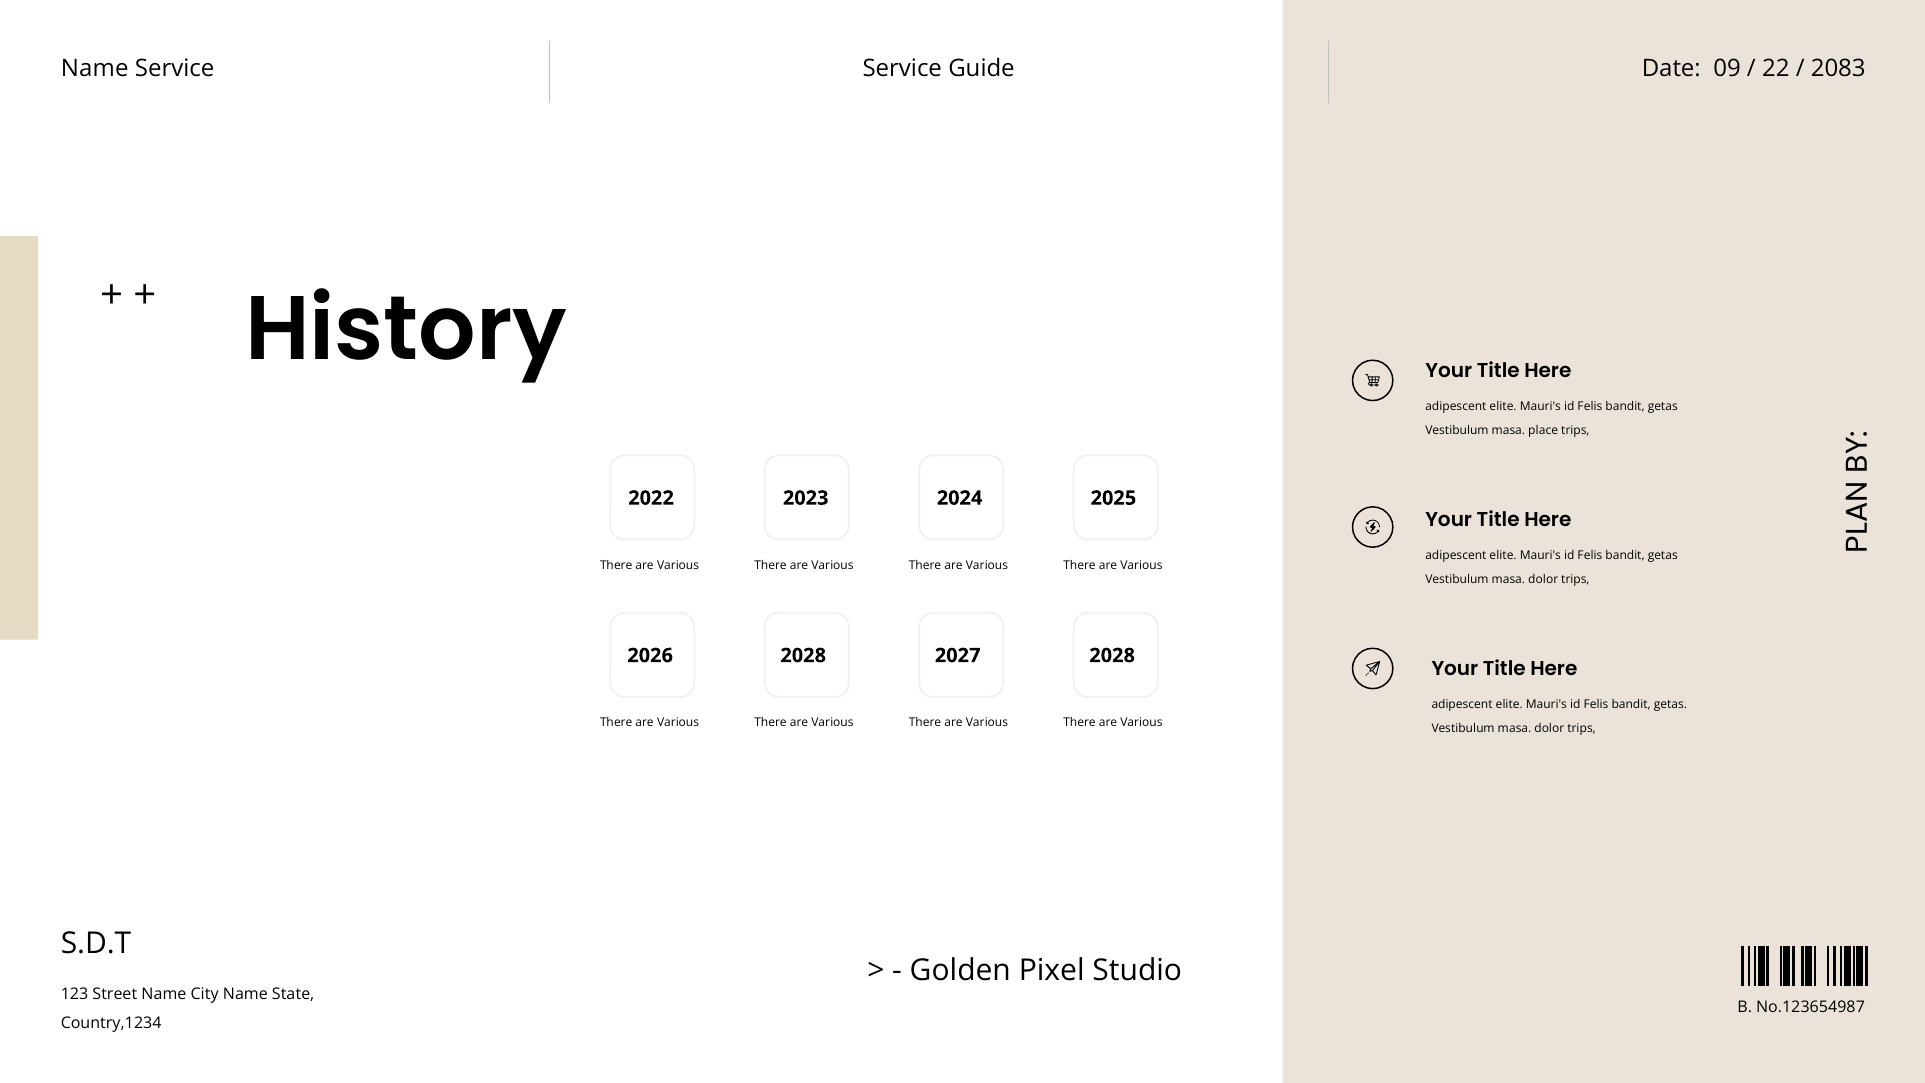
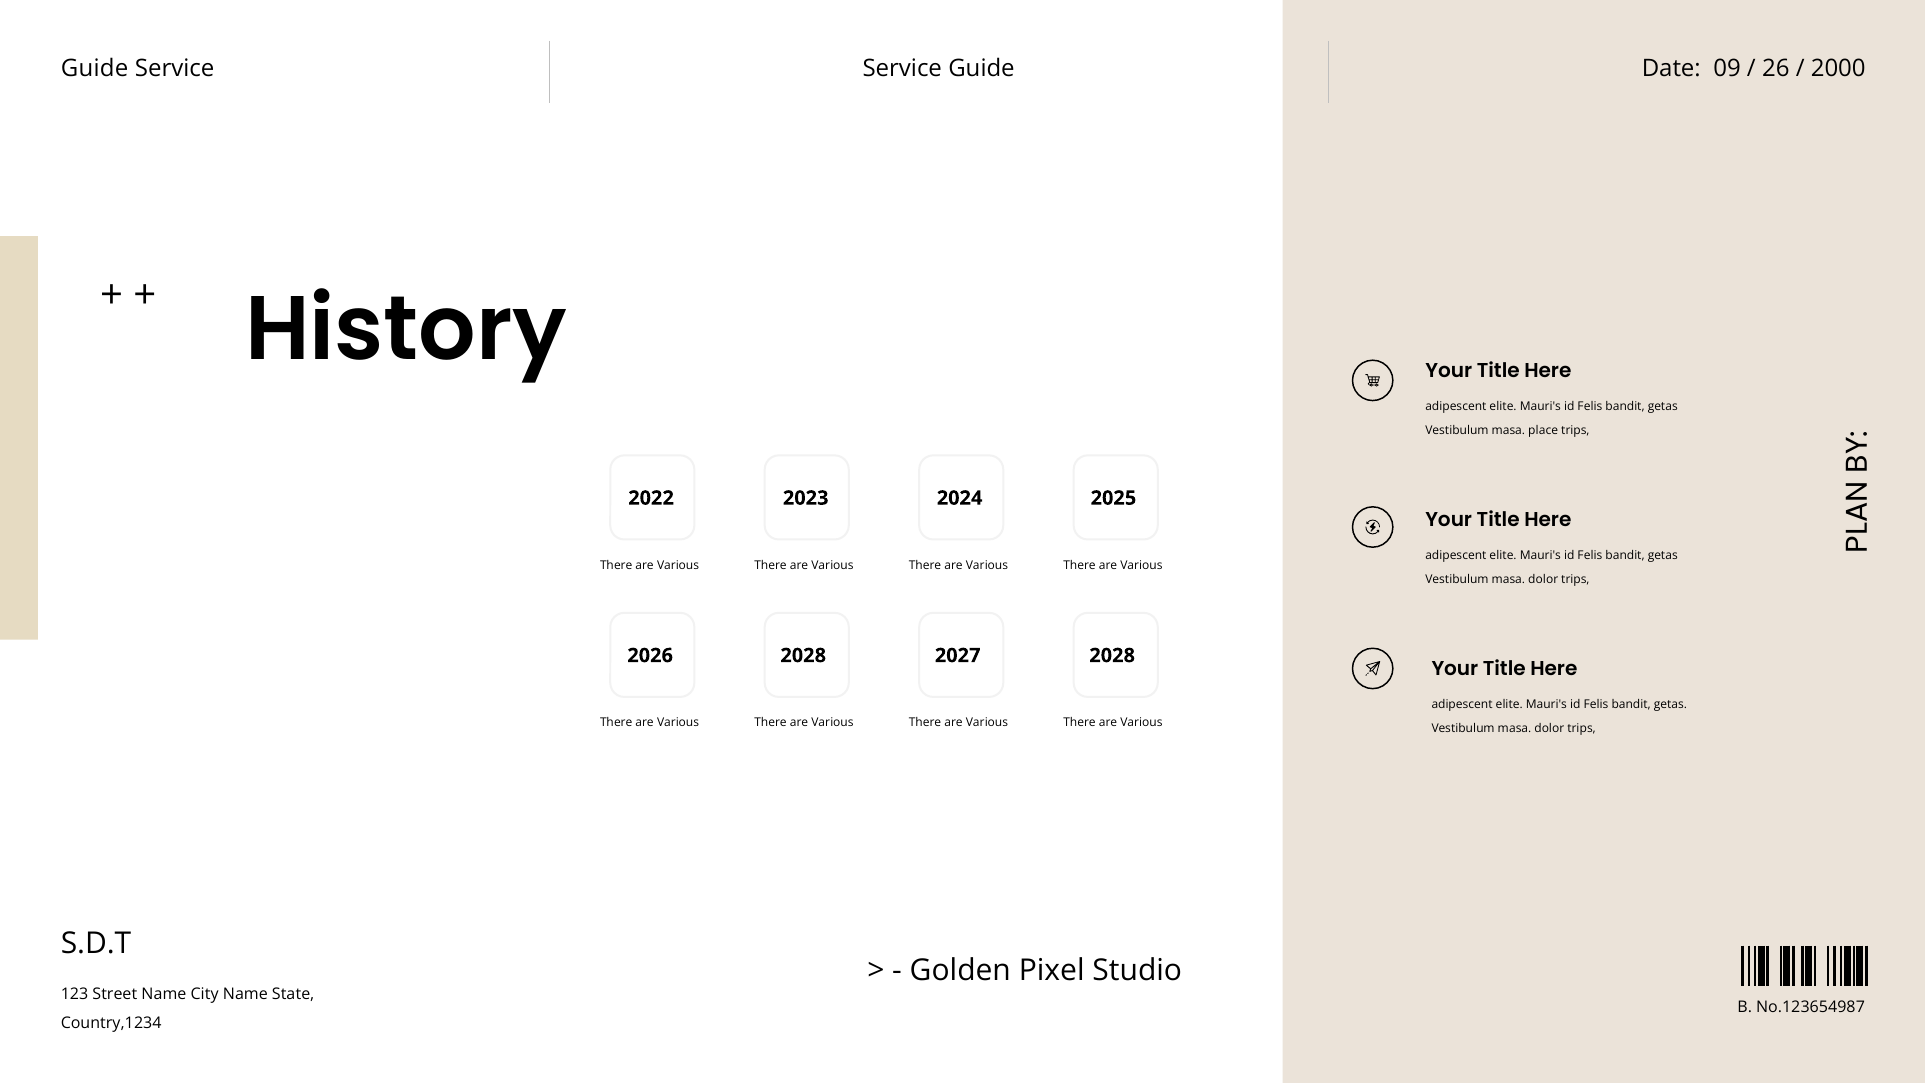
Name: Name -> Guide (95, 69)
22: 22 -> 26 (1776, 69)
2083: 2083 -> 2000 (1838, 69)
